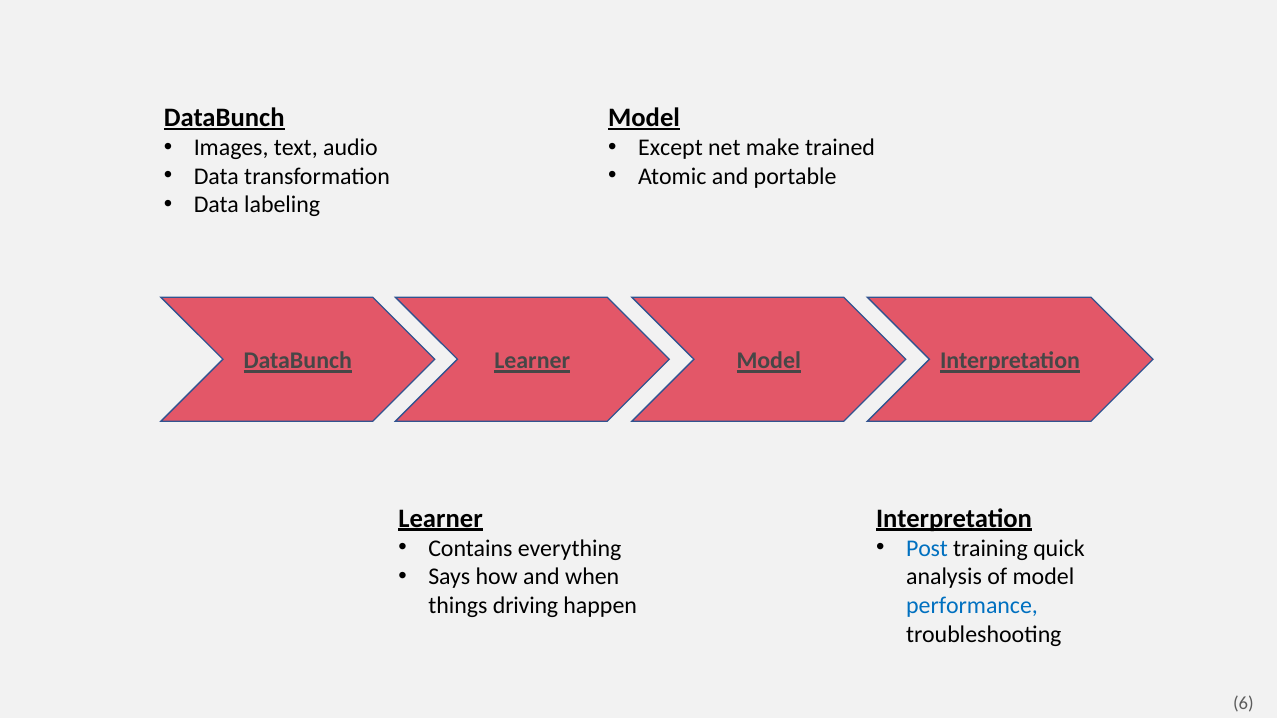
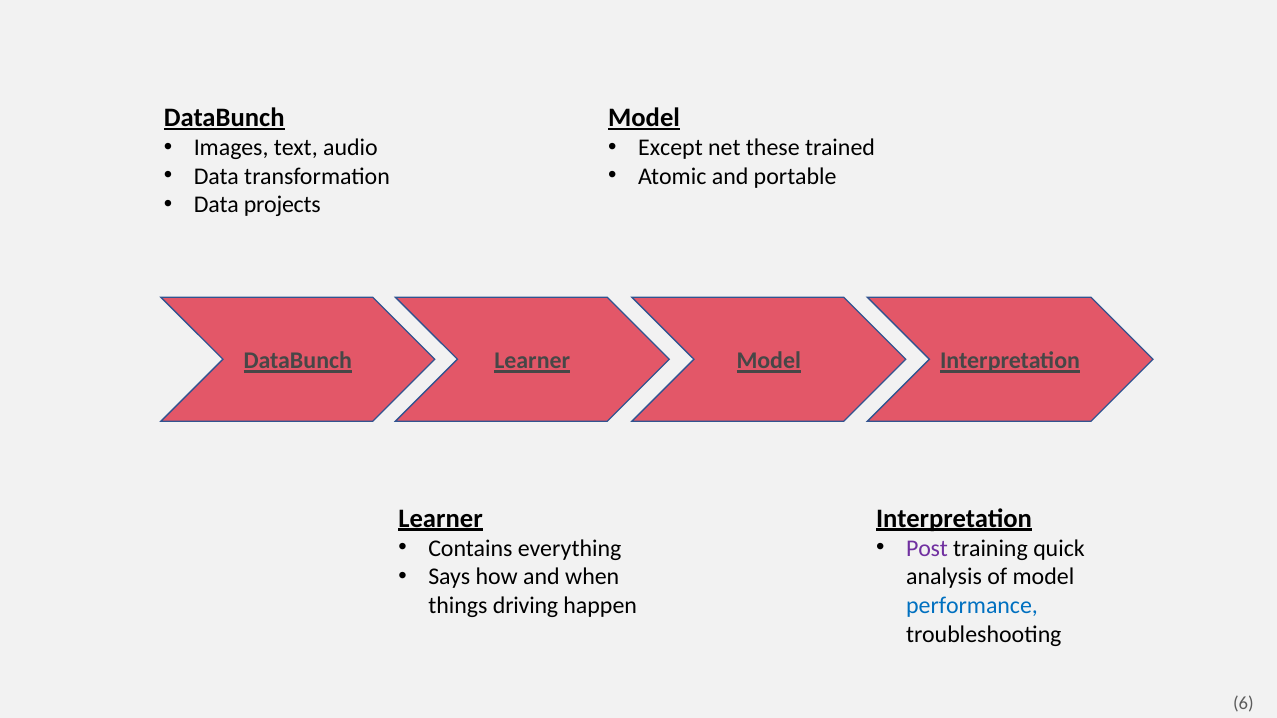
make: make -> these (773, 148)
labeling: labeling -> projects (282, 205)
Post colour: blue -> purple (927, 549)
